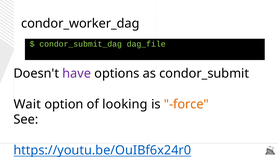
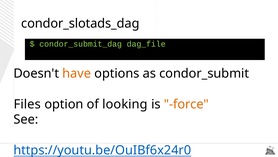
condor_worker_dag: condor_worker_dag -> condor_slotads_dag (80, 23)
have colour: purple -> orange (77, 73)
Wait: Wait -> Files (27, 104)
